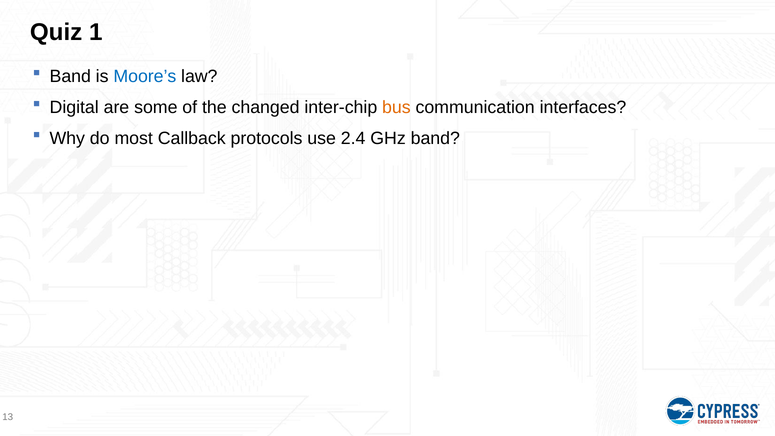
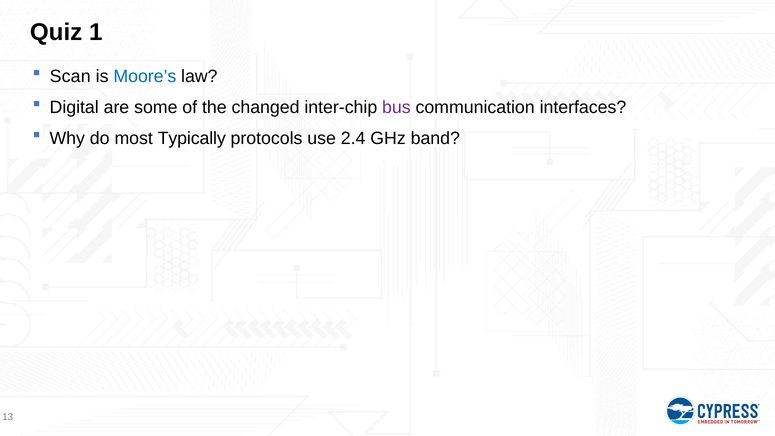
Band: Band -> Scan (70, 76)
bus colour: orange -> purple (396, 107)
Callback: Callback -> Typically (192, 138)
